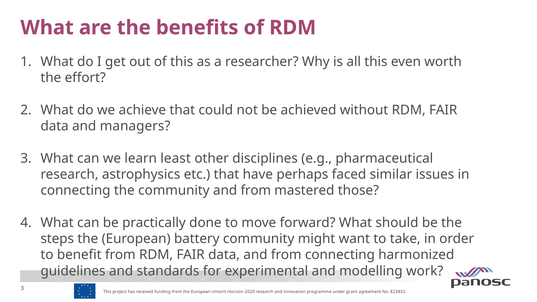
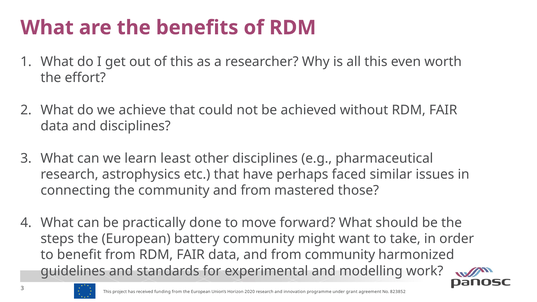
and managers: managers -> disciplines (135, 126)
from connecting: connecting -> community (340, 255)
